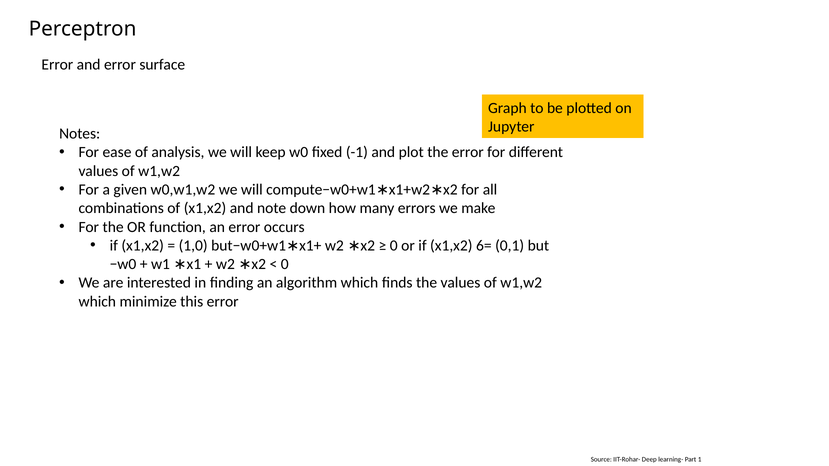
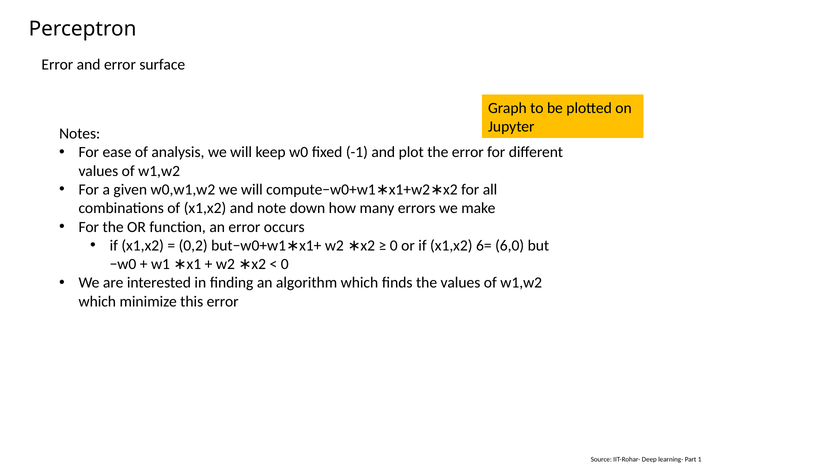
1,0: 1,0 -> 0,2 (193, 246)
0,1: 0,1 -> 6,0 (510, 246)
